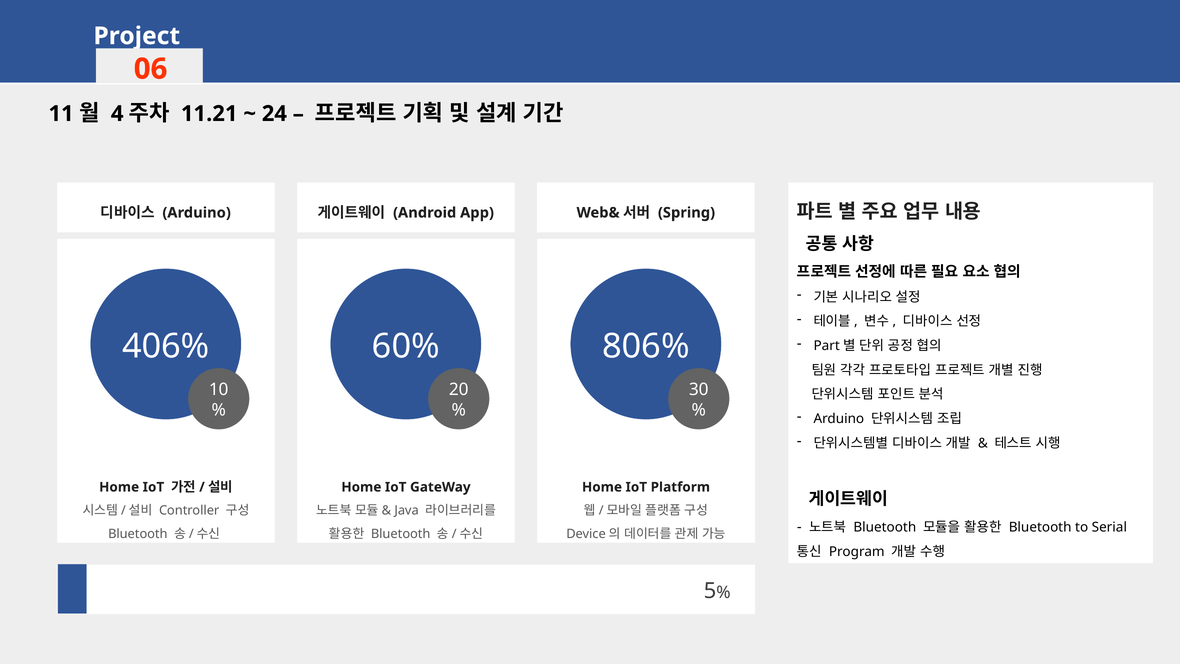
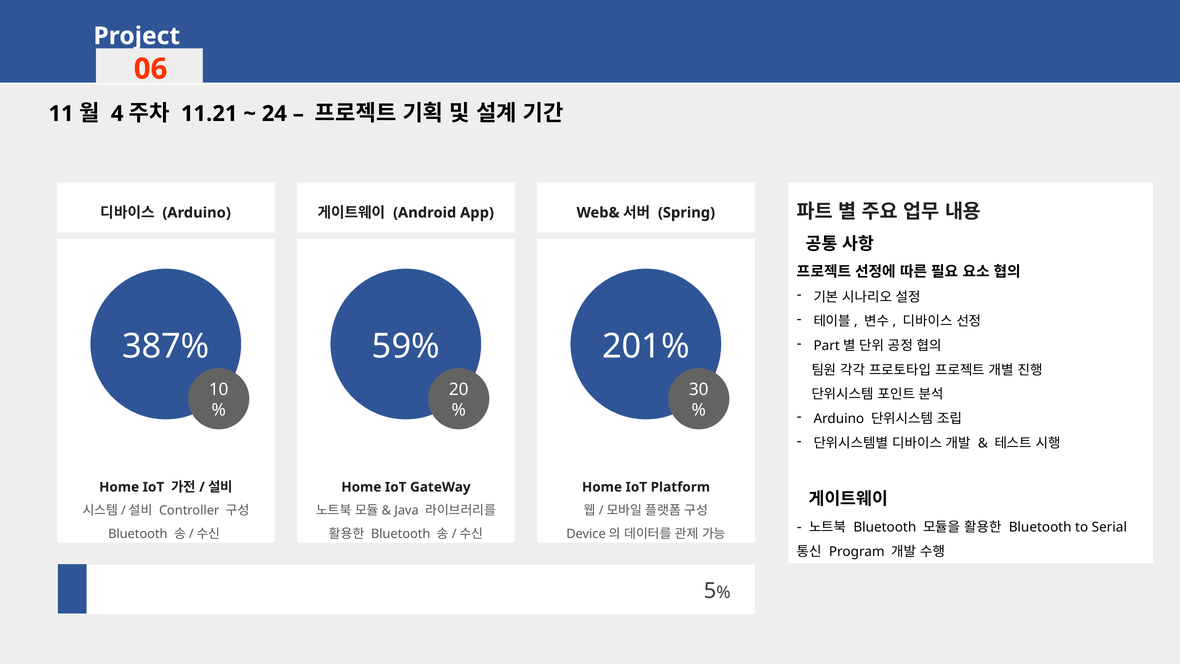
406%: 406% -> 387% (166, 346)
60%: 60% -> 59% (406, 346)
806%: 806% -> 201% (646, 346)
